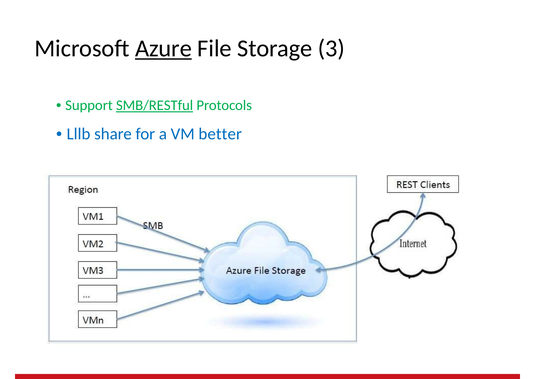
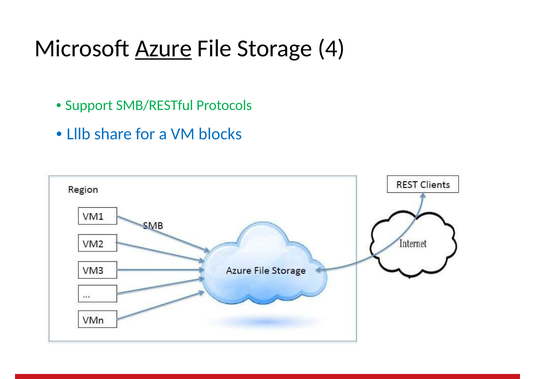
3: 3 -> 4 (331, 48)
SMB/RESTful underline: present -> none (155, 105)
better: better -> blocks (220, 134)
